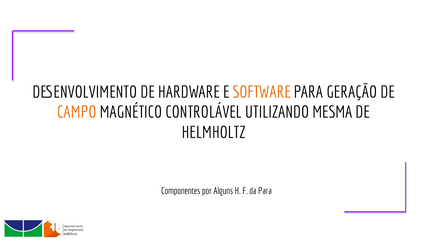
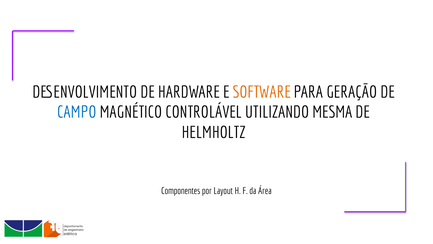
CAMPO colour: orange -> blue (77, 112)
Alguns: Alguns -> Layout (223, 191)
da Para: Para -> Área (265, 191)
